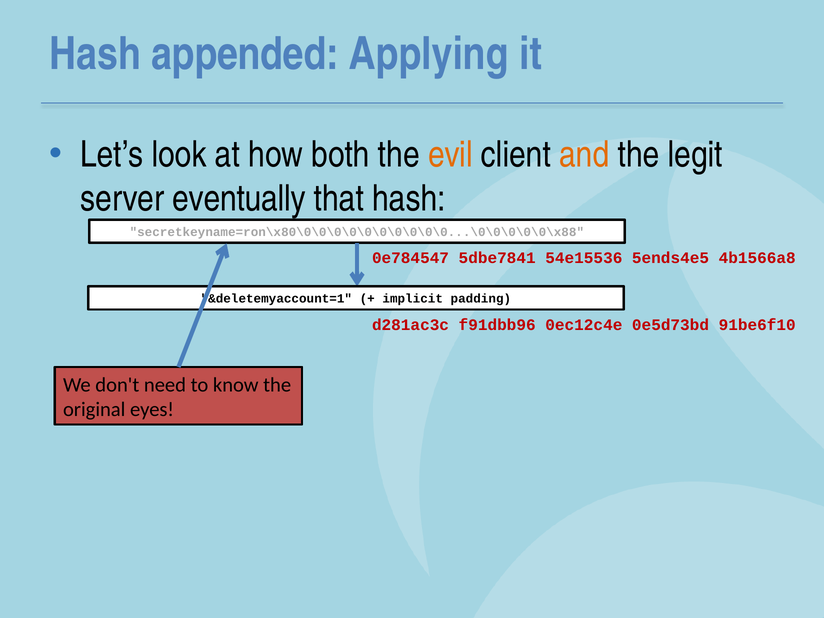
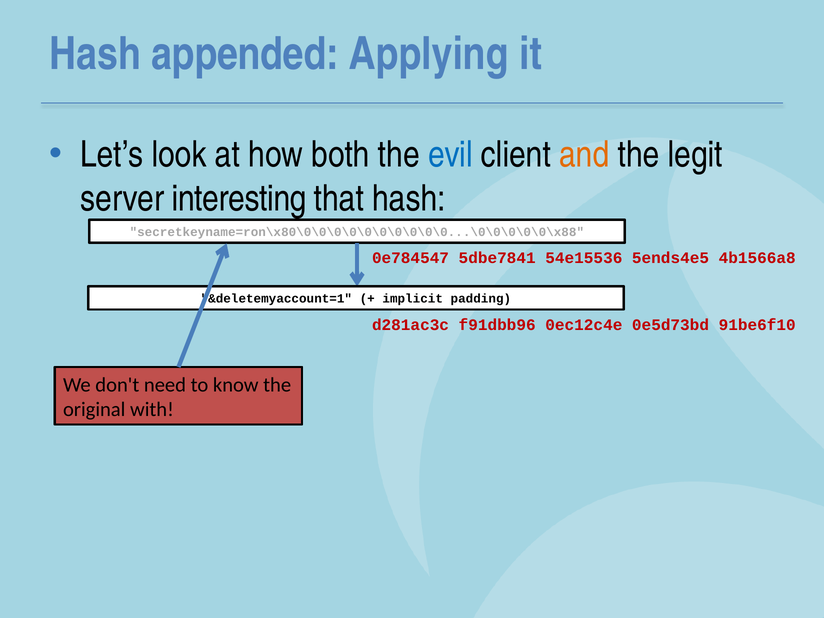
evil colour: orange -> blue (450, 155)
eventually: eventually -> interesting (239, 199)
eyes: eyes -> with (152, 410)
